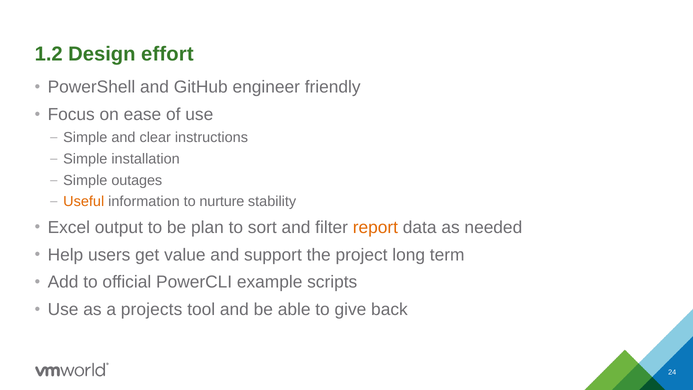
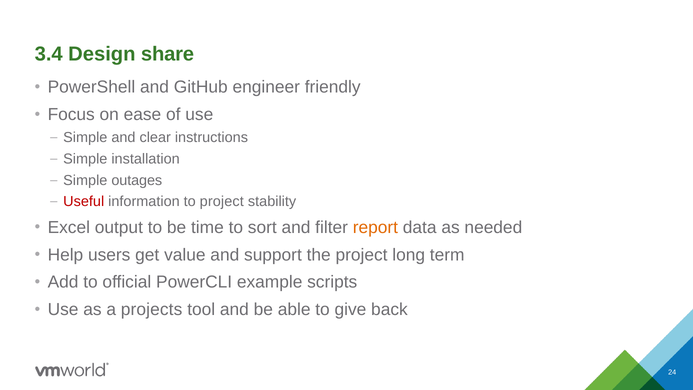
1.2: 1.2 -> 3.4 (49, 54)
effort: effort -> share (168, 54)
Useful colour: orange -> red (84, 202)
to nurture: nurture -> project (222, 202)
plan: plan -> time (207, 227)
